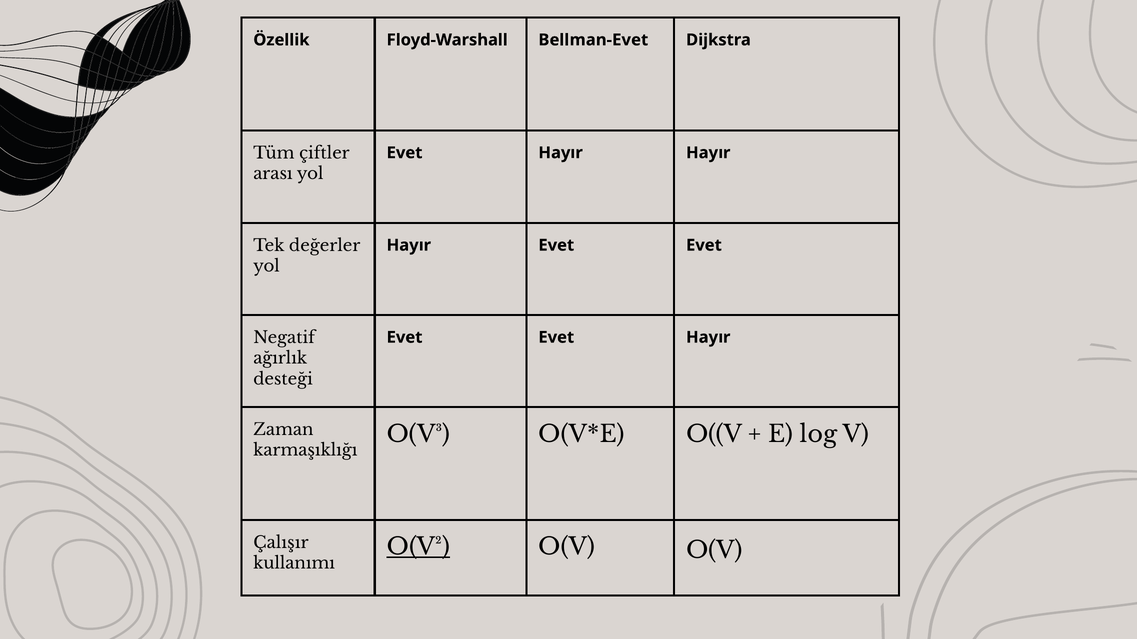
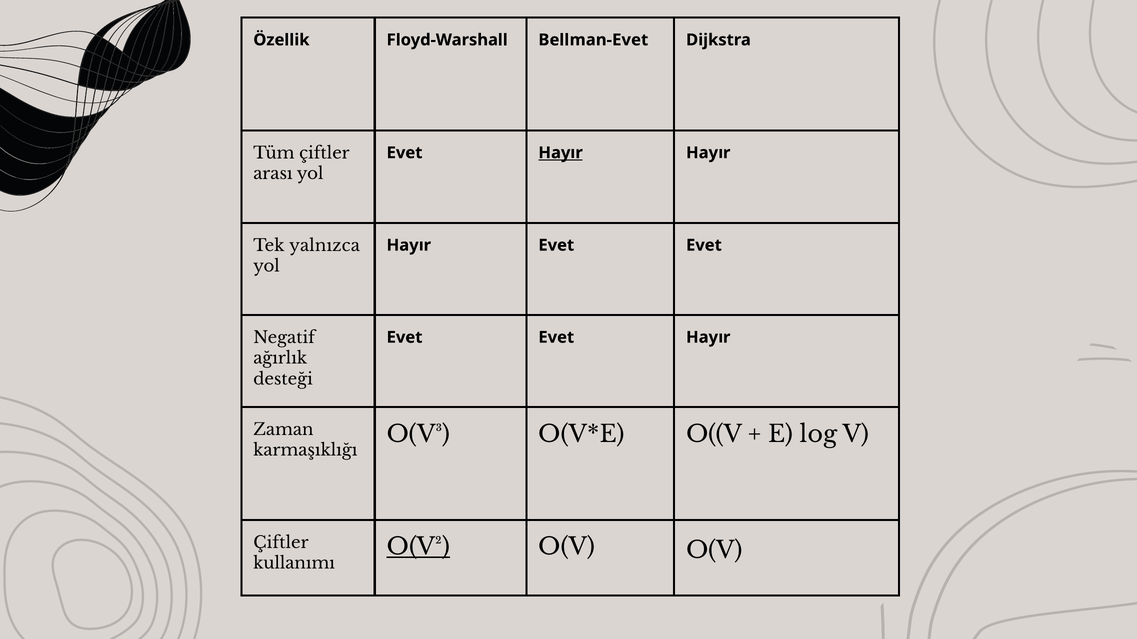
Hayır underline: none -> present (561, 153)
değerler: değerler -> yalnızca (325, 246)
Çalışır: Çalışır -> Çiftler (281, 543)
